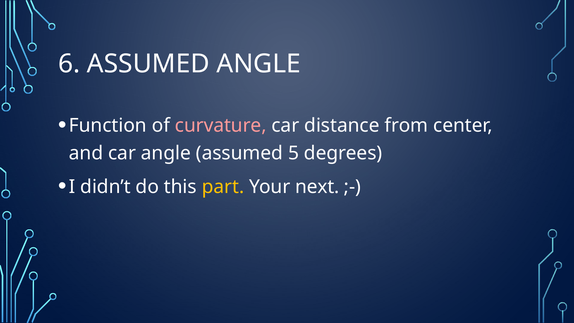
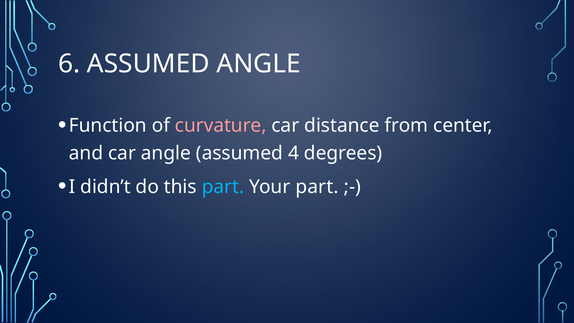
5: 5 -> 4 (293, 153)
part colour: yellow -> light blue (223, 187)
Your next: next -> part (317, 187)
